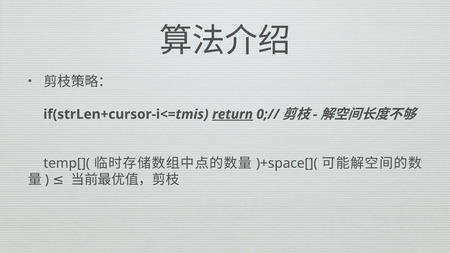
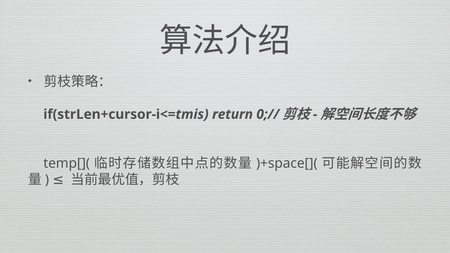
return underline: present -> none (233, 114)
